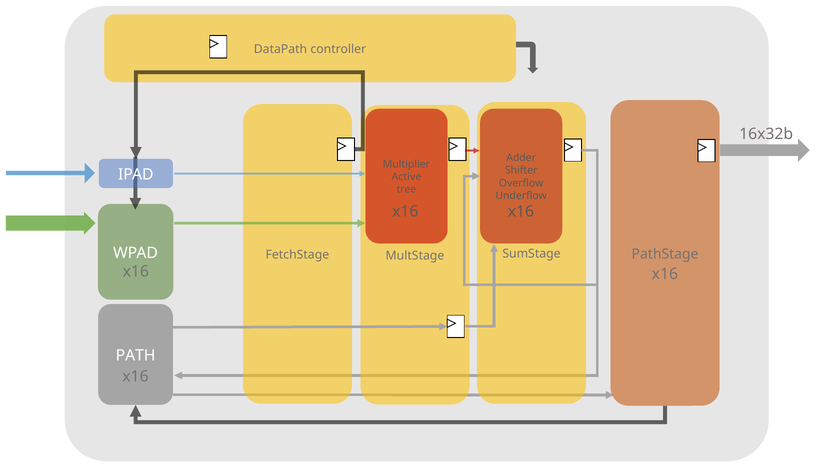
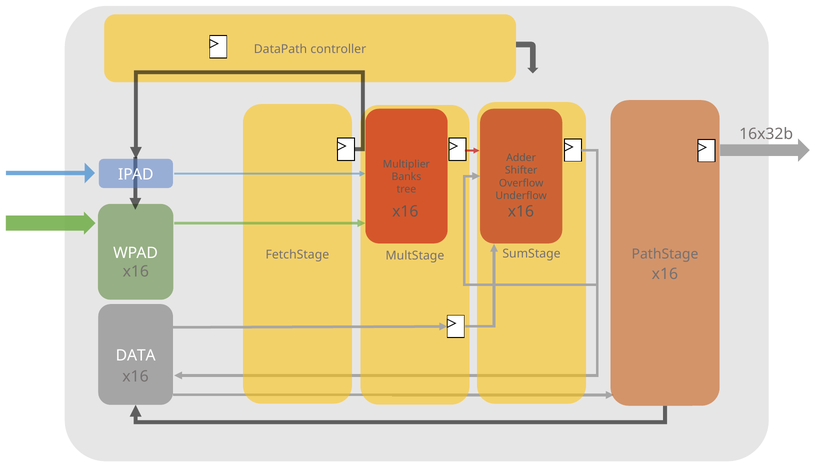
Active: Active -> Banks (406, 177)
PATH: PATH -> DATA (136, 356)
